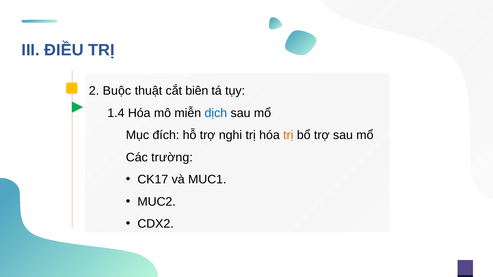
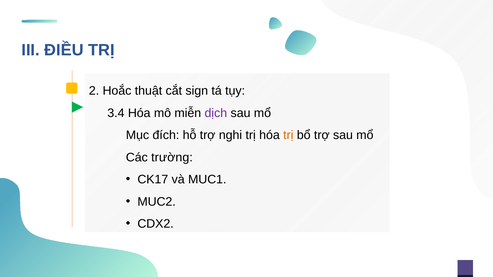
Buộc: Buộc -> Hoắc (117, 91)
biên: biên -> sign (197, 91)
1.4: 1.4 -> 3.4 (116, 113)
dịch colour: blue -> purple (216, 113)
